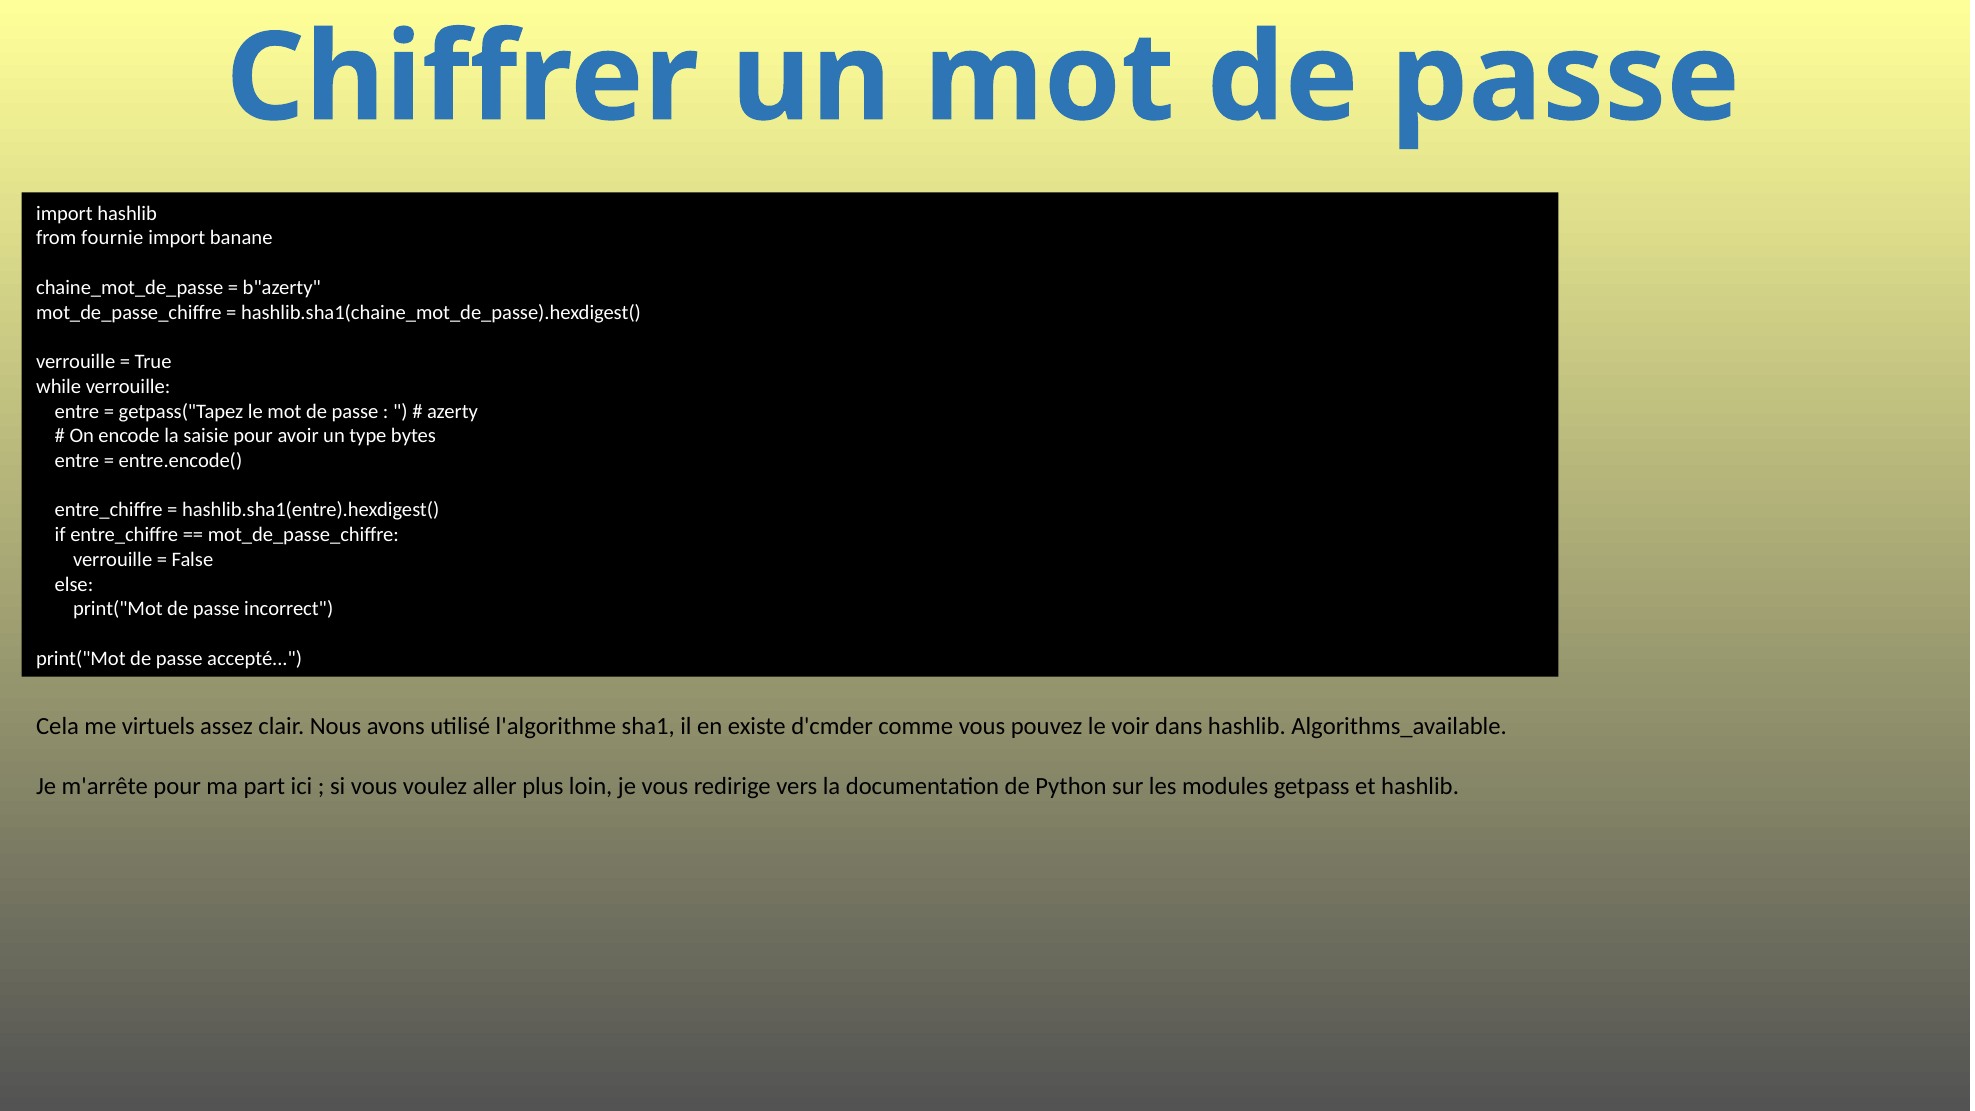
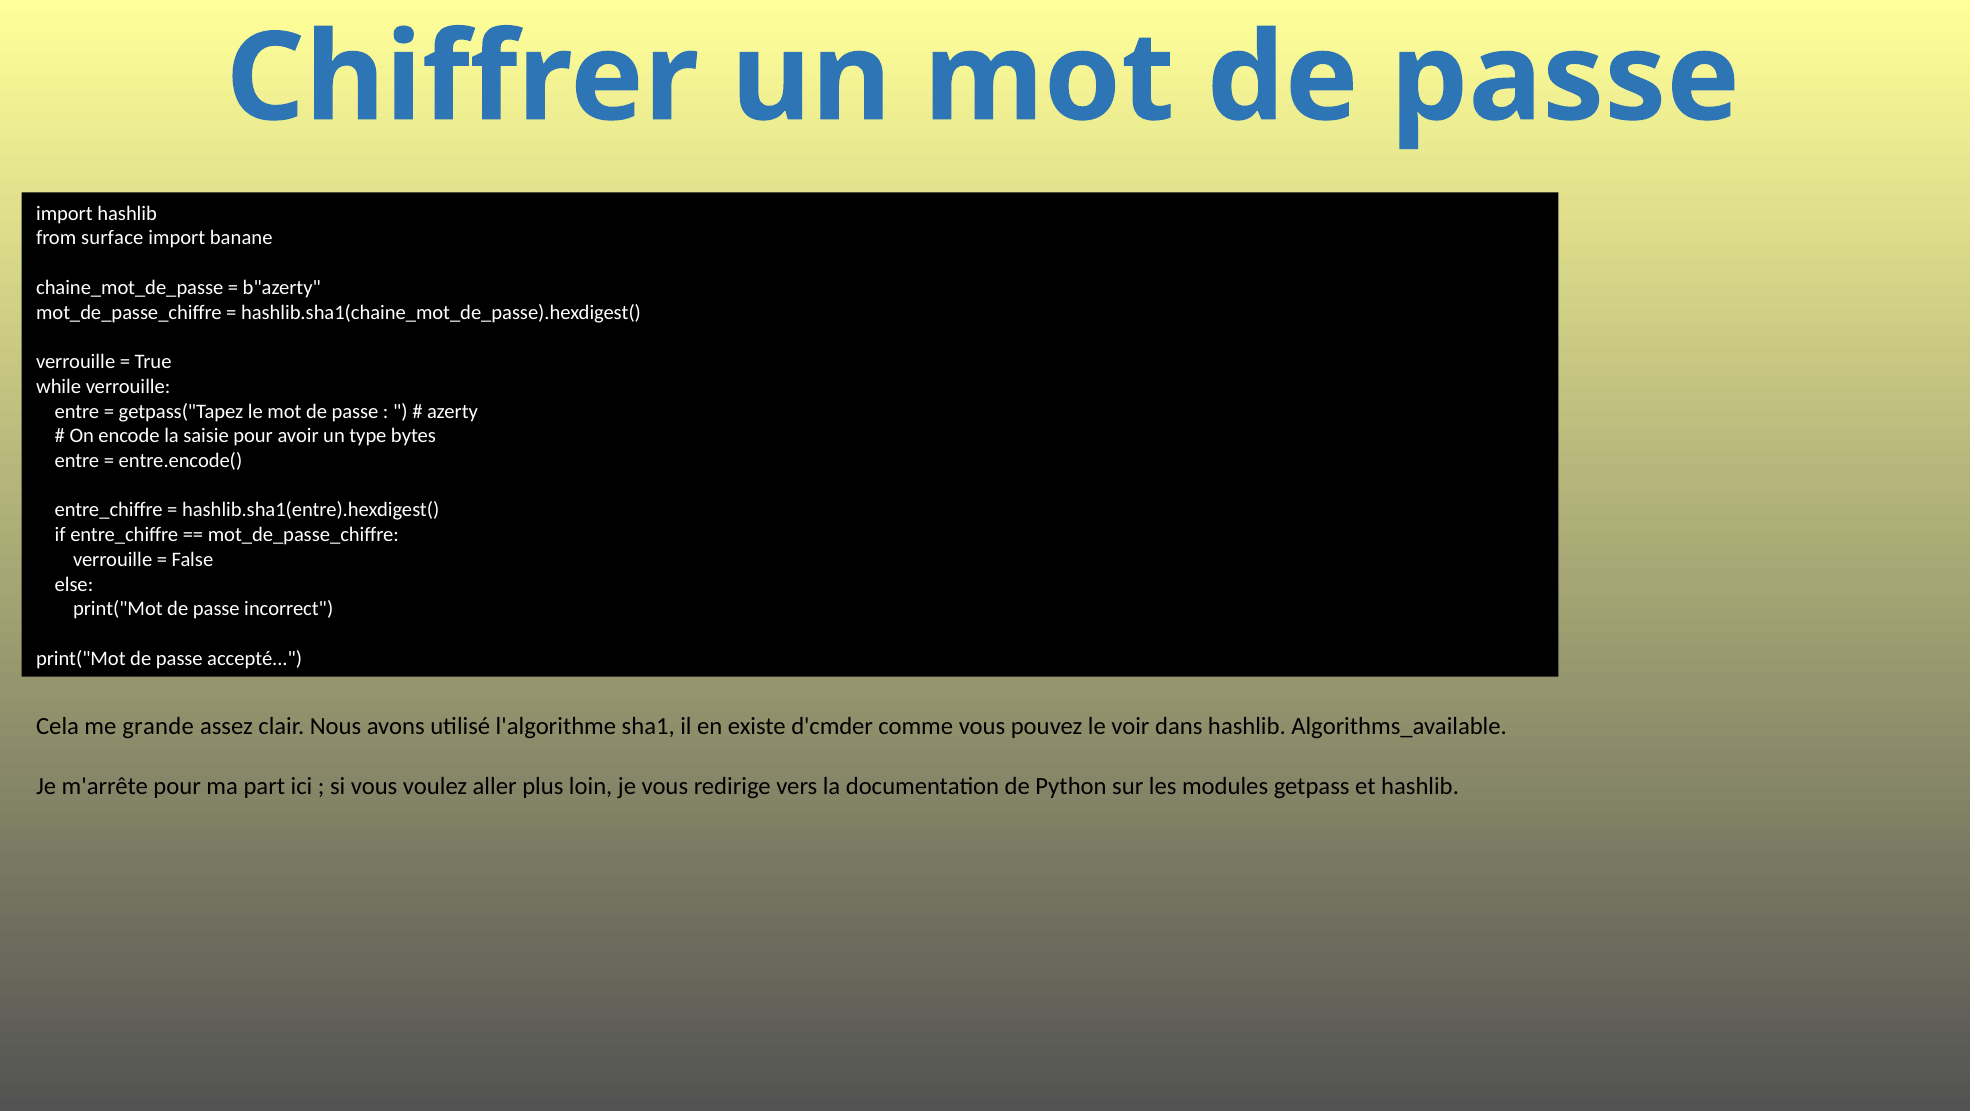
fournie: fournie -> surface (112, 238)
virtuels: virtuels -> grande (158, 727)
